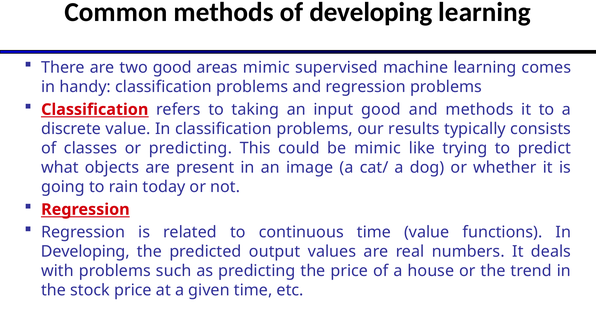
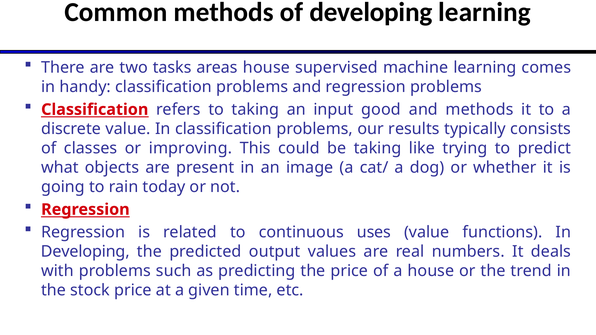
two good: good -> tasks (172, 68)
areas mimic: mimic -> house (266, 68)
or predicting: predicting -> improving (190, 148)
be mimic: mimic -> taking (378, 148)
continuous time: time -> uses (374, 232)
